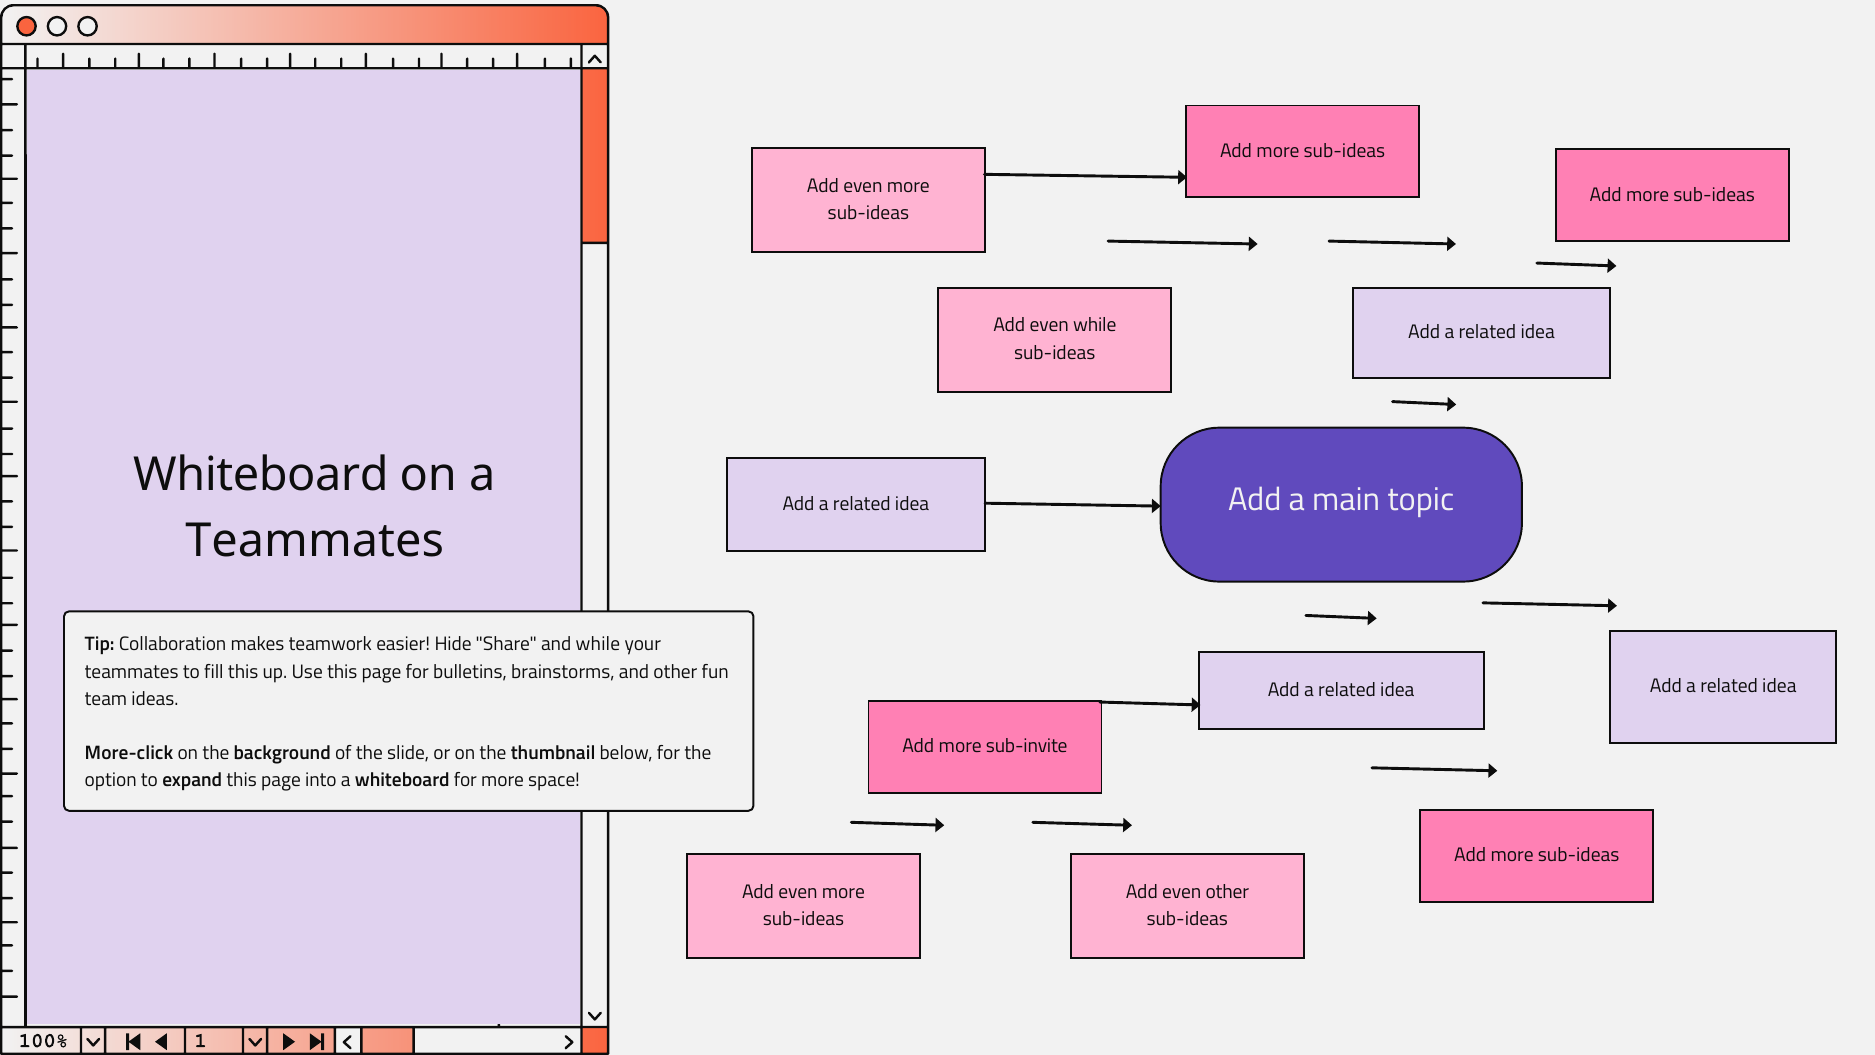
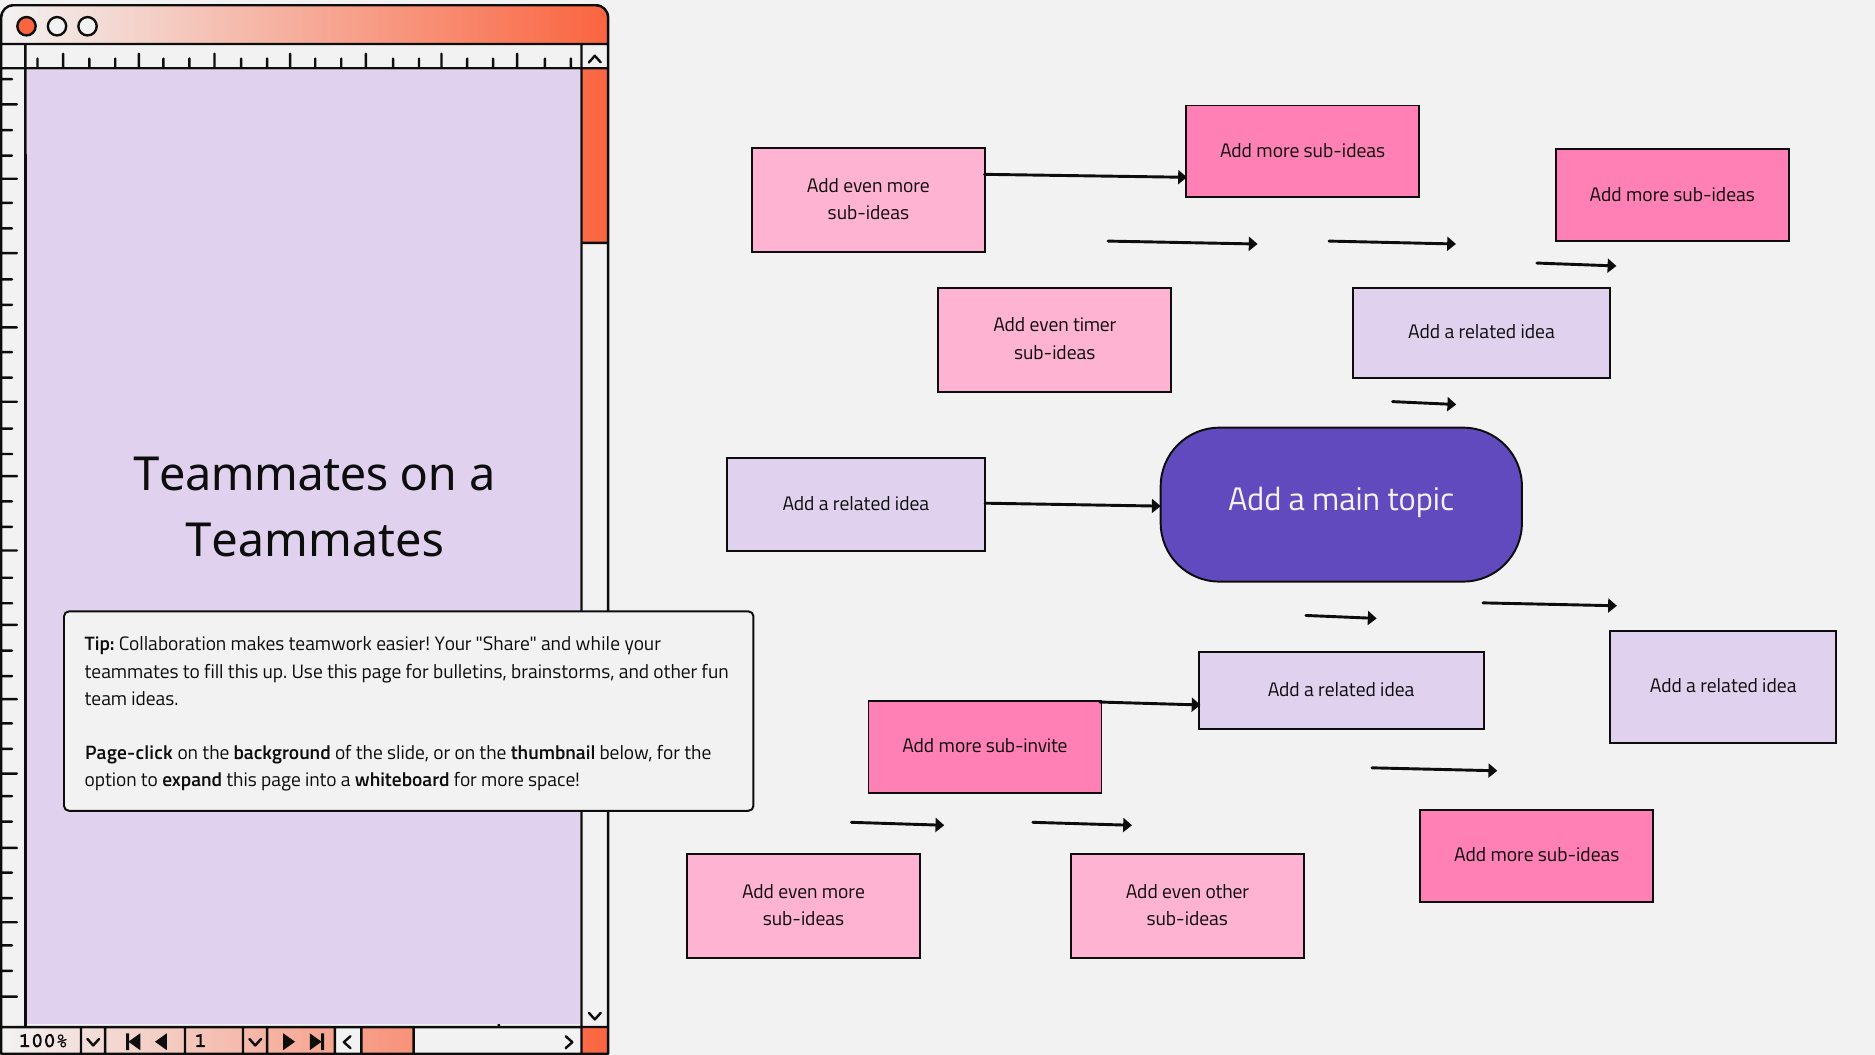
even while: while -> timer (1095, 325)
Whiteboard: Whiteboard -> Teammates (261, 475)
easier Hide: Hide -> Your (453, 644)
More-click: More-click -> Page-click (129, 753)
